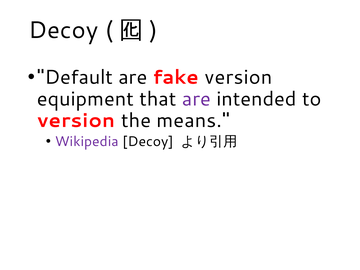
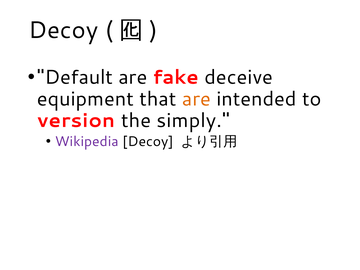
fake version: version -> deceive (239, 77)
are colour: purple -> orange (196, 99)
means: means -> simply (193, 121)
